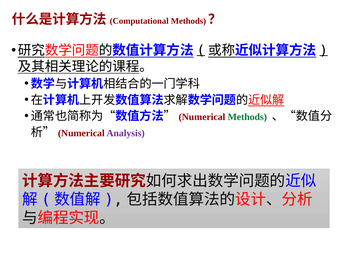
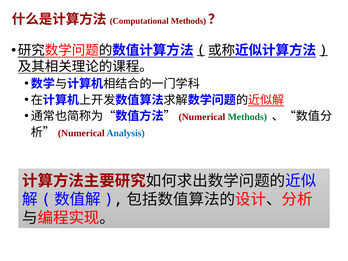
Analysis colour: purple -> blue (126, 133)
